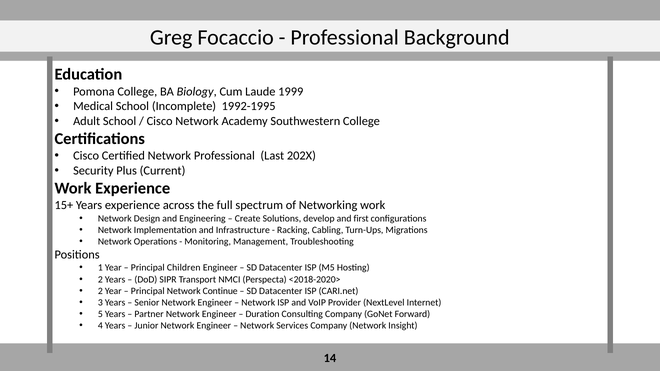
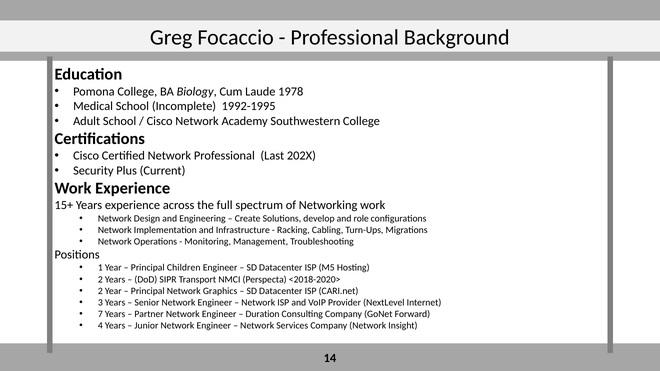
1999: 1999 -> 1978 (291, 92)
first: first -> role (361, 218)
Continue: Continue -> Graphics (220, 291)
5: 5 -> 7 (100, 314)
